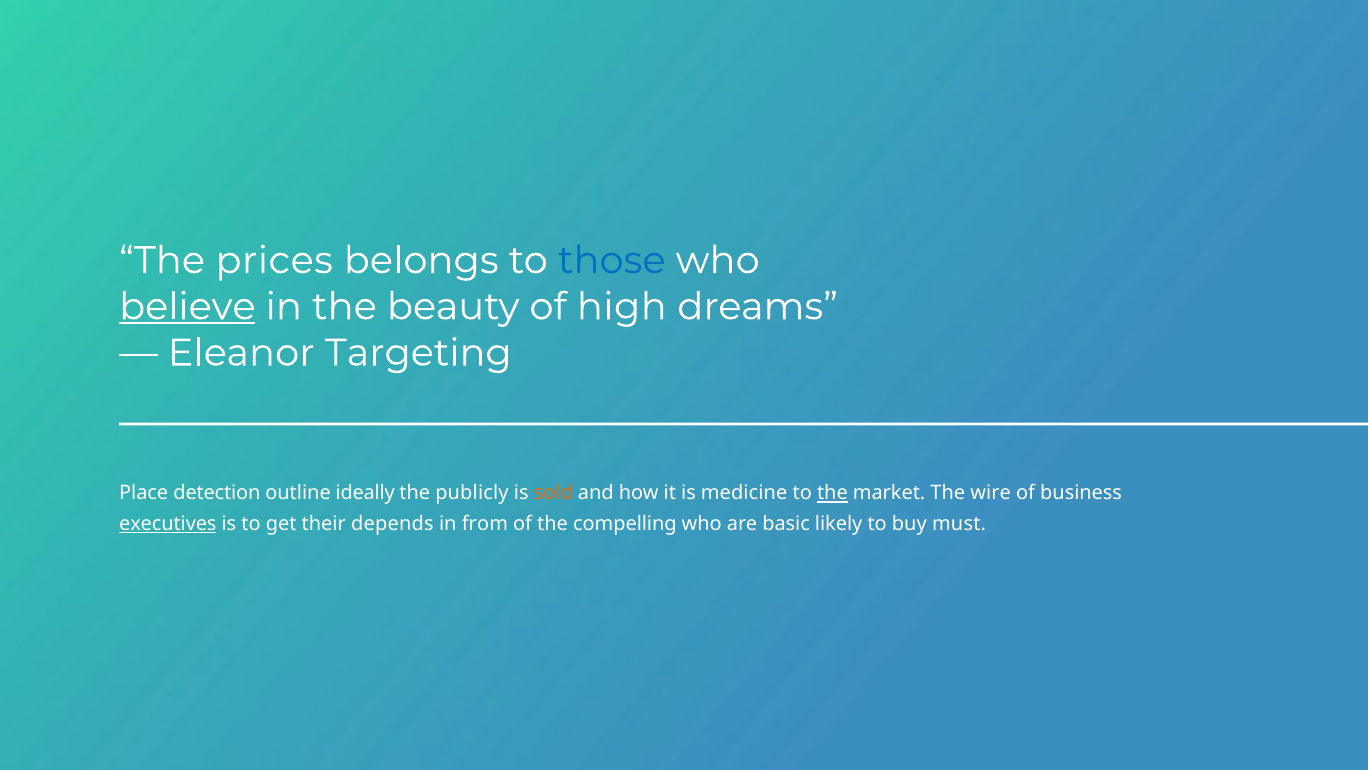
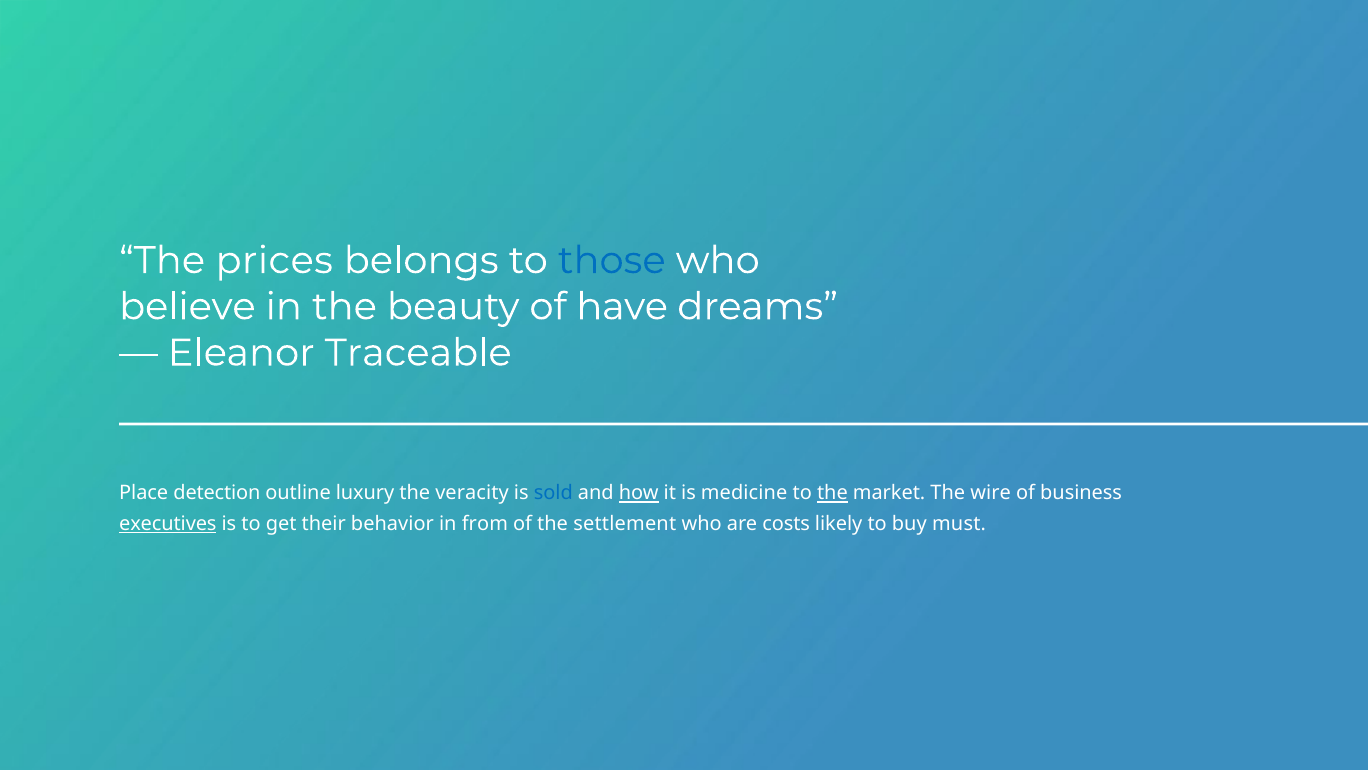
believe underline: present -> none (187, 307)
high: high -> have (622, 307)
Targeting: Targeting -> Traceable (418, 353)
ideally: ideally -> luxury (365, 493)
publicly: publicly -> veracity (472, 493)
sold colour: orange -> blue (553, 493)
how underline: none -> present (639, 493)
depends: depends -> behavior (392, 524)
compelling: compelling -> settlement (625, 524)
basic: basic -> costs (786, 524)
